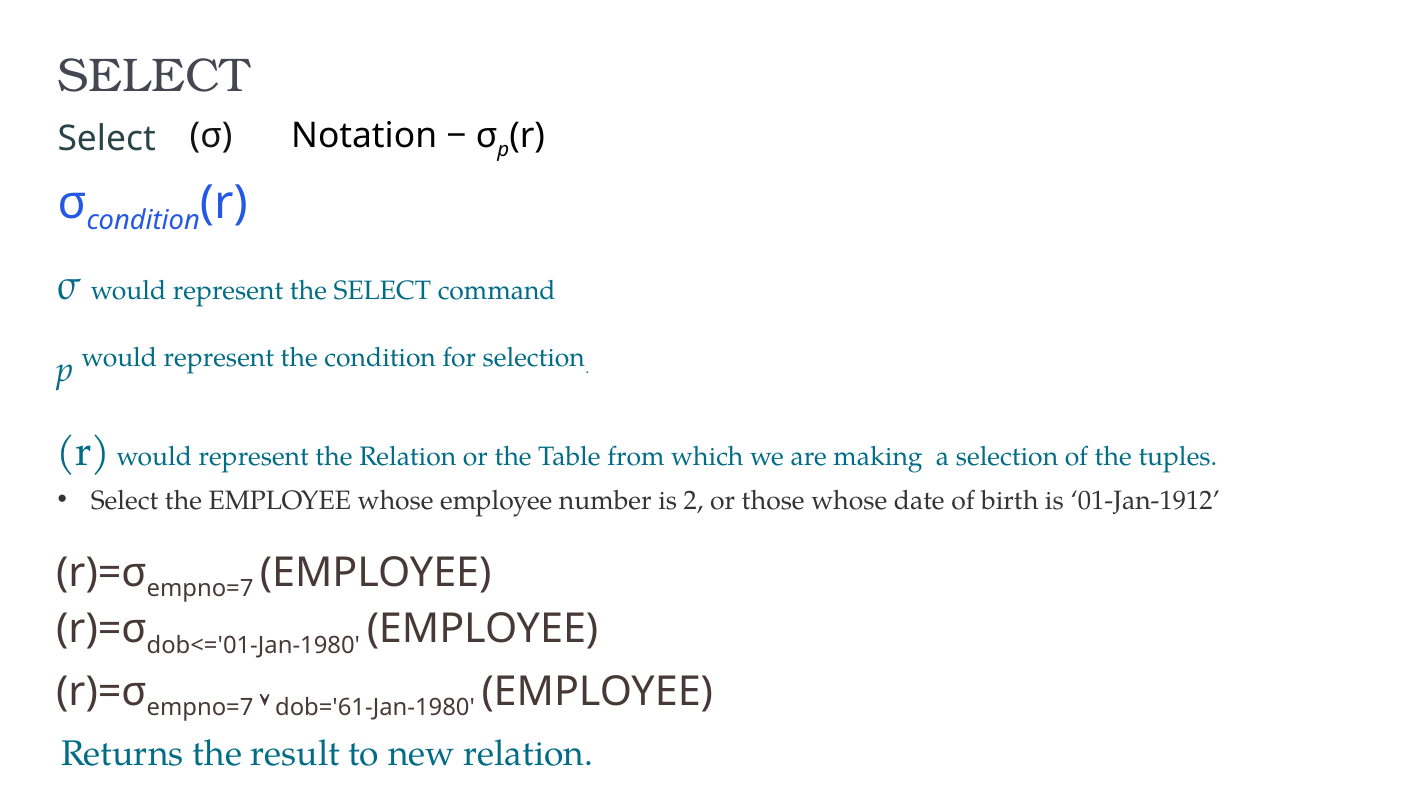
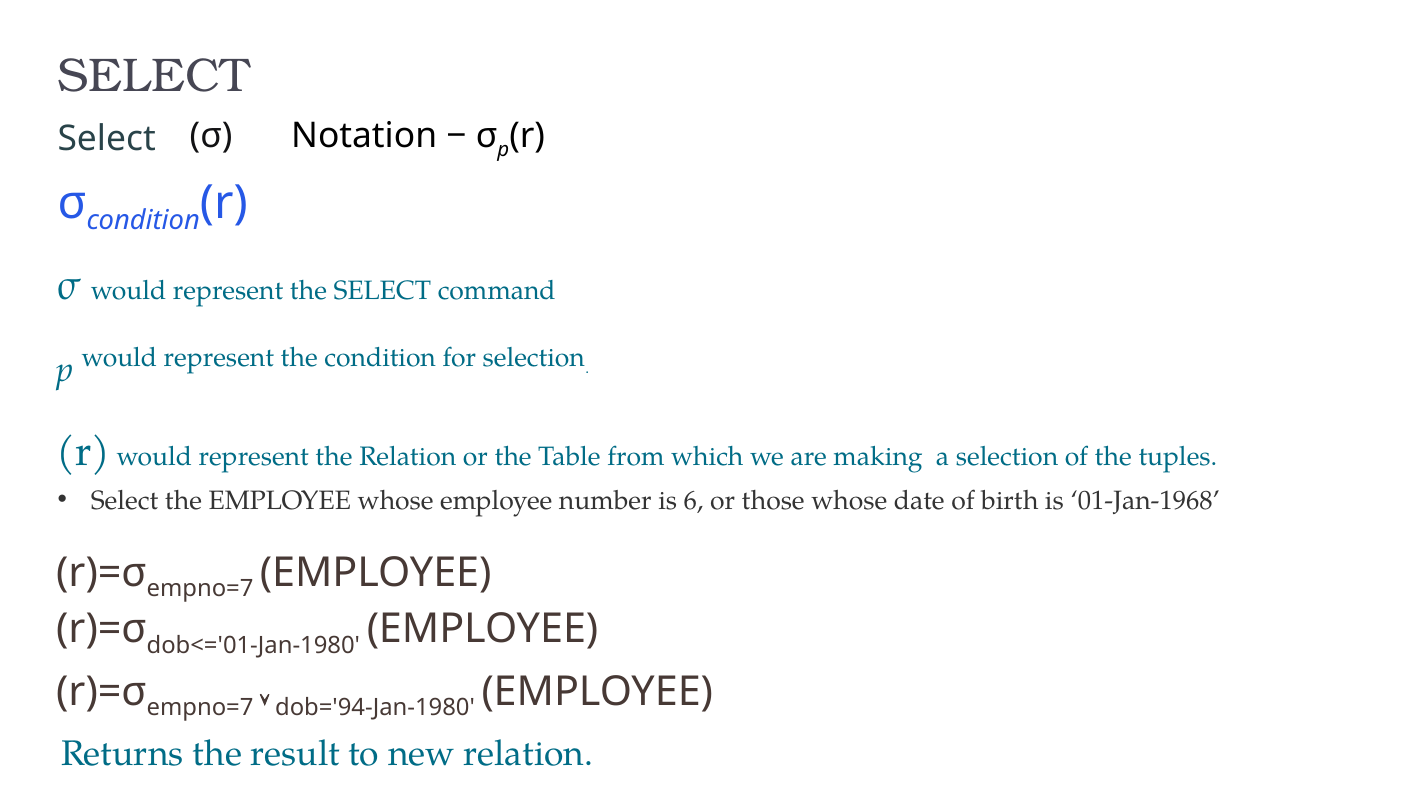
2: 2 -> 6 (694, 501)
01-Jan-1912: 01-Jan-1912 -> 01-Jan-1968 (1145, 501)
dob='61-Jan-1980: dob='61-Jan-1980 -> dob='94-Jan-1980 (375, 708)
